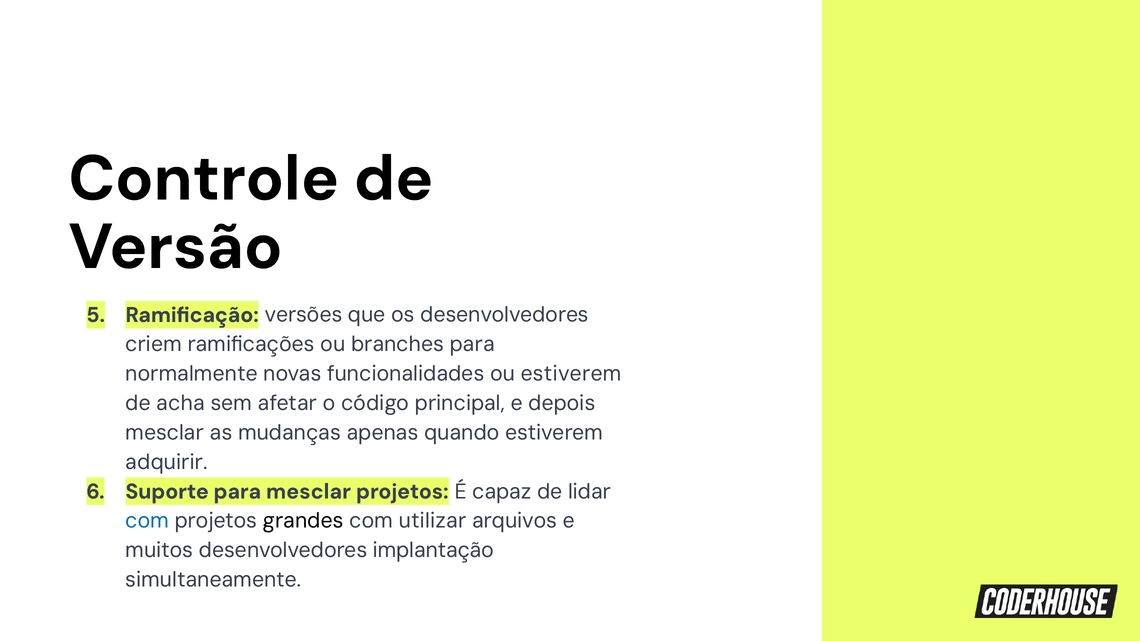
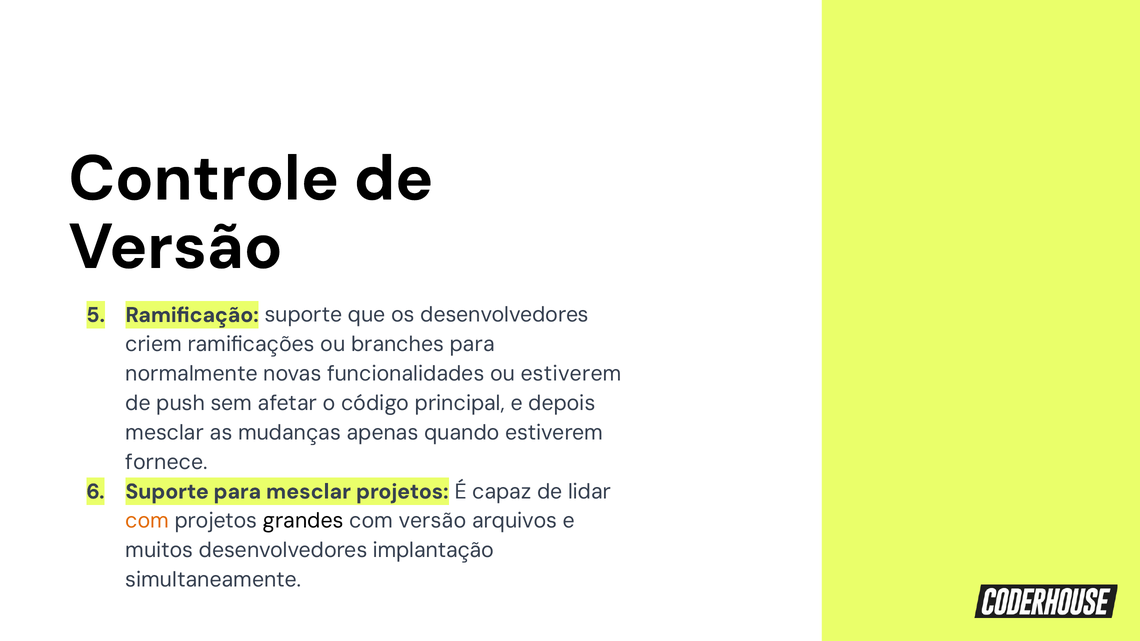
Ramificação versões: versões -> suporte (303, 315)
acha: acha -> push (181, 403)
adquirir: adquirir -> fornece (167, 462)
com colour: blue -> orange (147, 521)
com utilizar: utilizar -> versão (433, 521)
